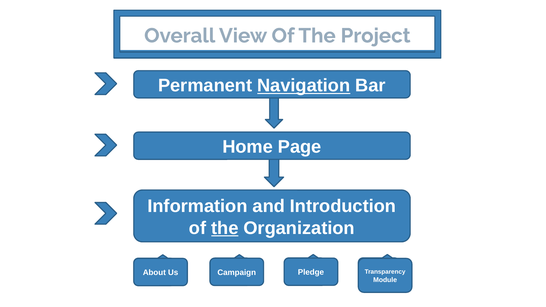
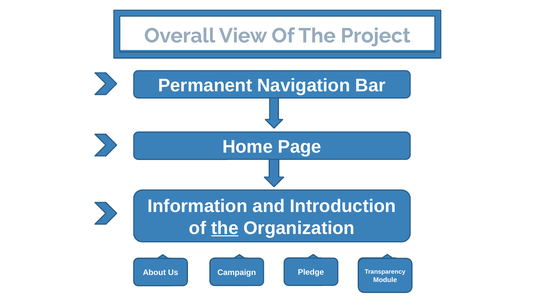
Navigation underline: present -> none (304, 86)
